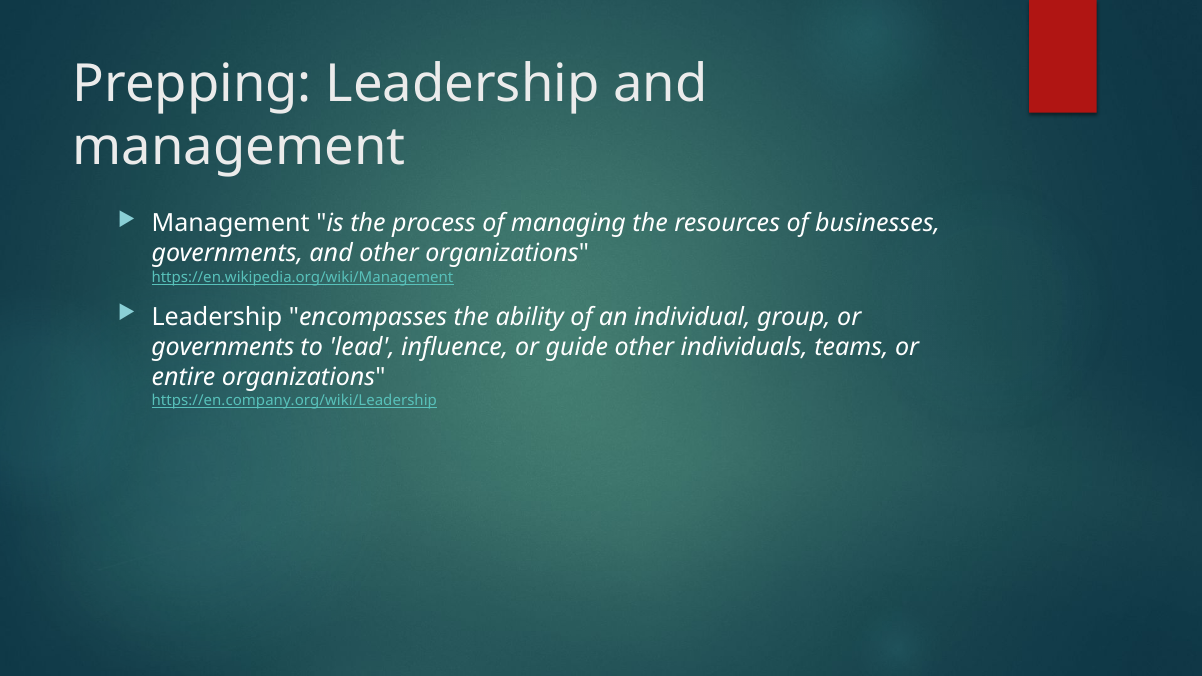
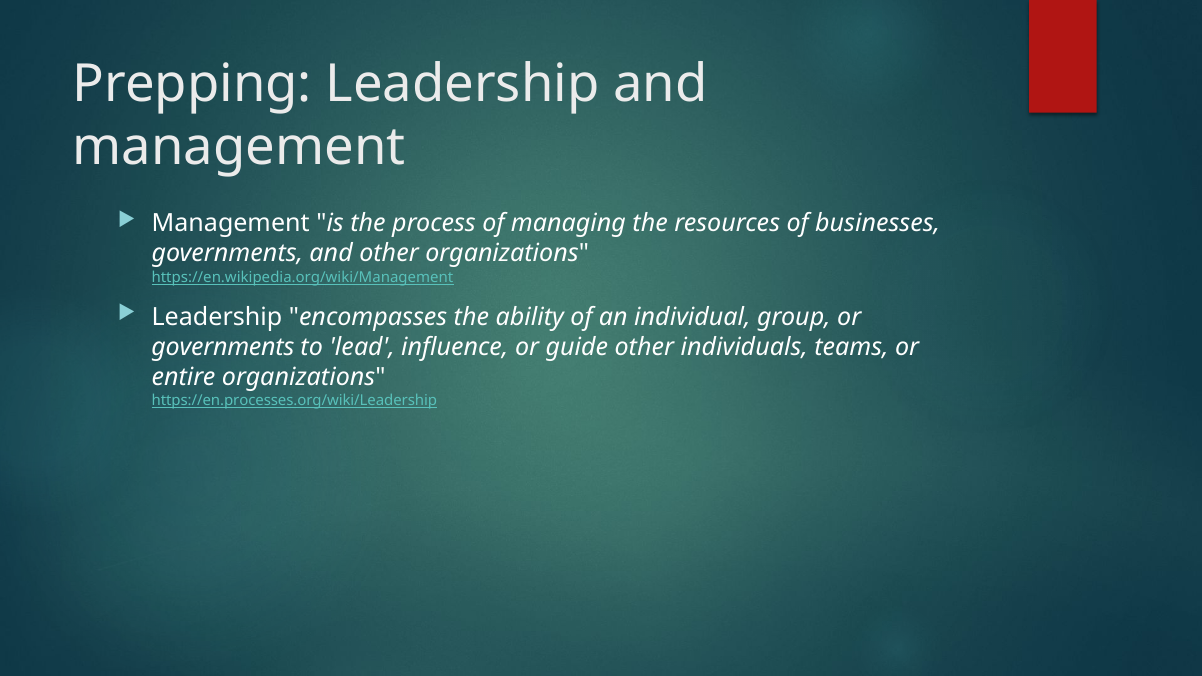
https://en.company.org/wiki/Leadership: https://en.company.org/wiki/Leadership -> https://en.processes.org/wiki/Leadership (294, 400)
